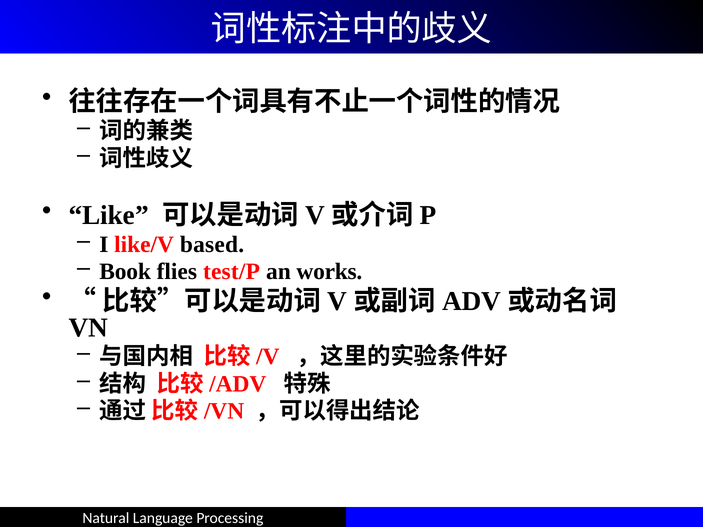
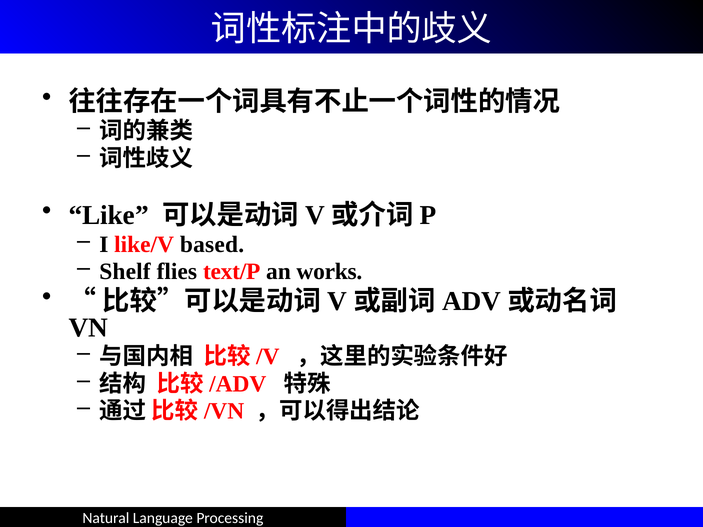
Book: Book -> Shelf (125, 272)
test/P: test/P -> text/P (232, 272)
